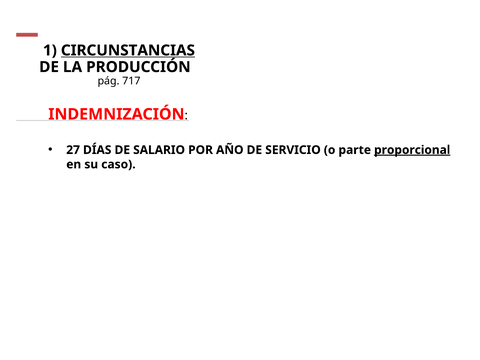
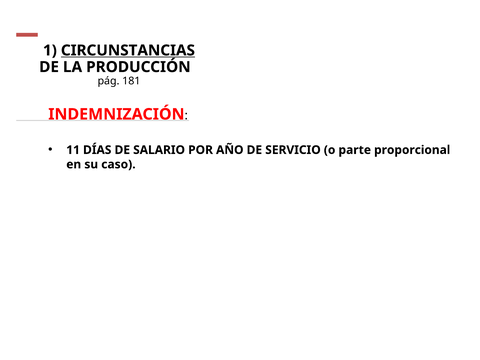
717: 717 -> 181 (131, 81)
27: 27 -> 11 (73, 150)
proporcional underline: present -> none (412, 150)
